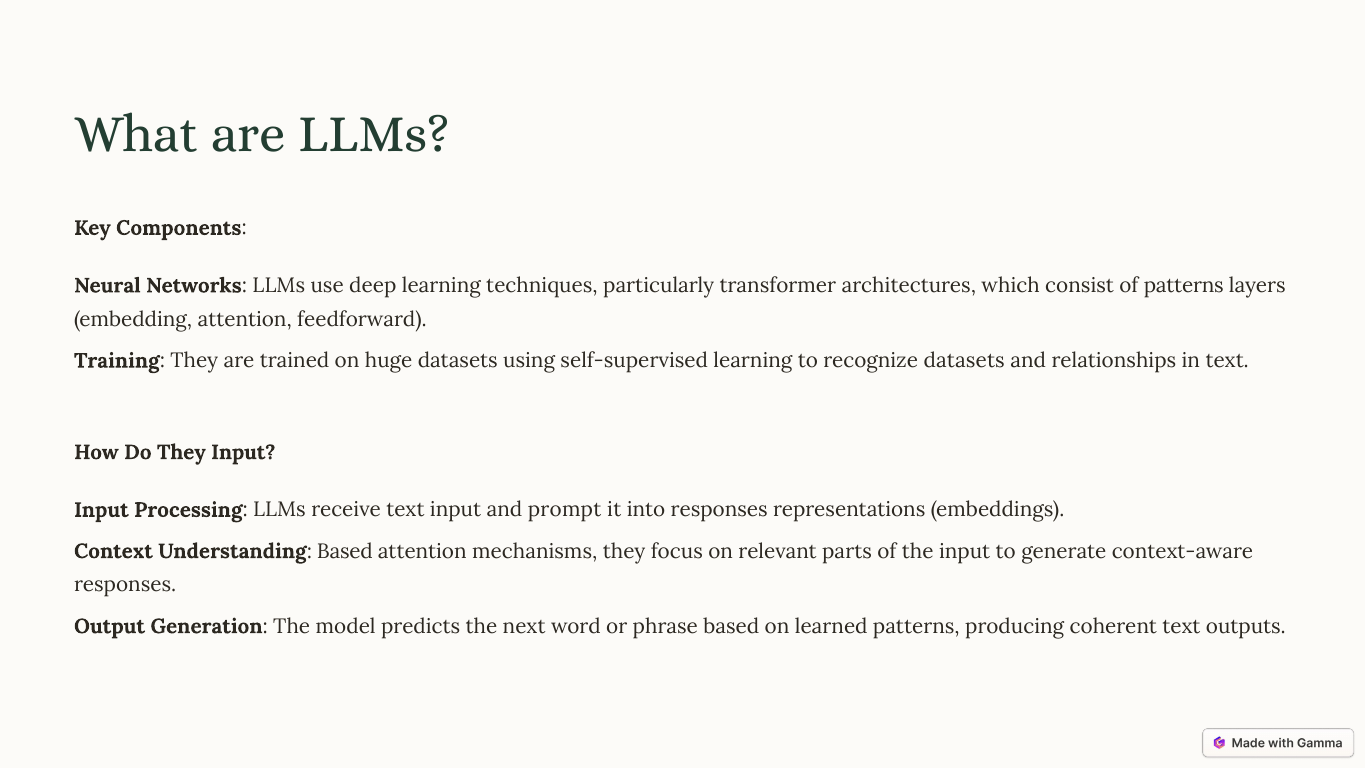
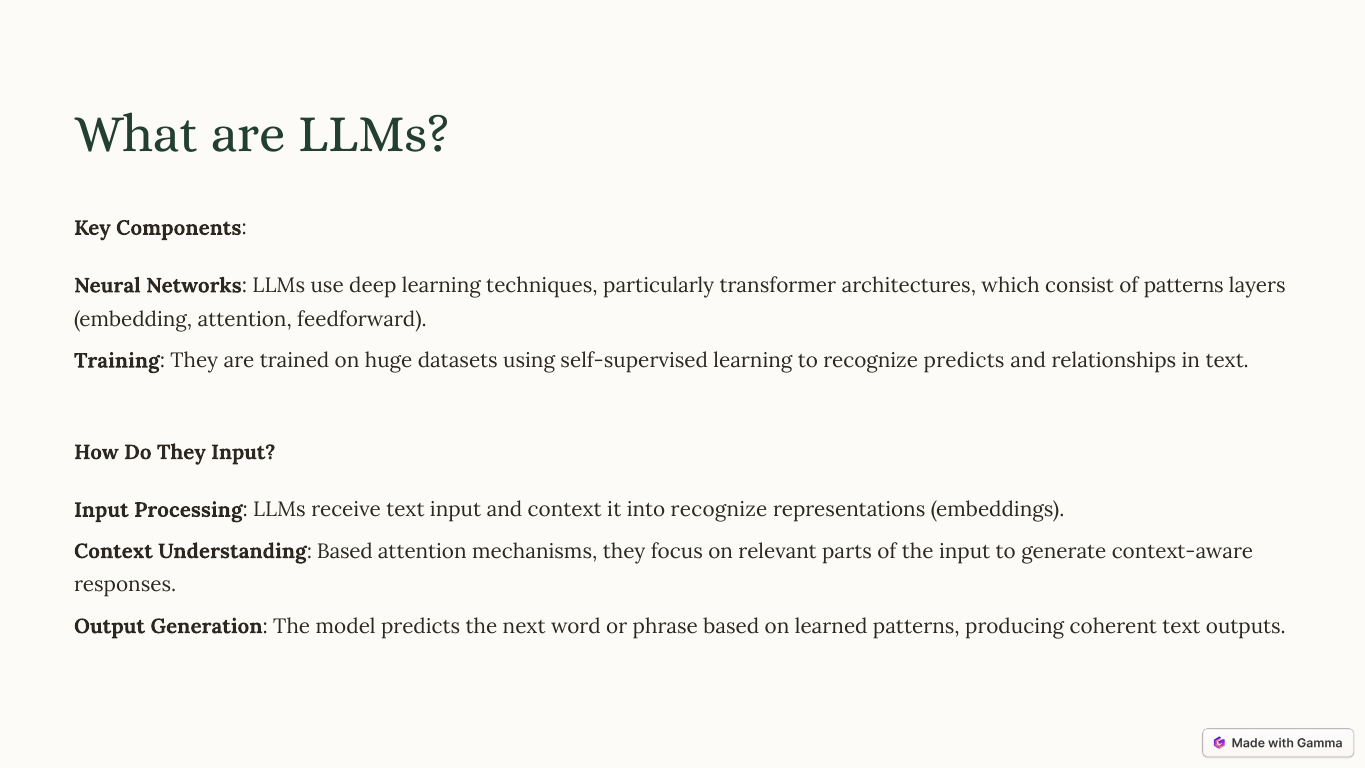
recognize datasets: datasets -> predicts (964, 361)
and prompt: prompt -> context (565, 510)
into responses: responses -> recognize (719, 510)
